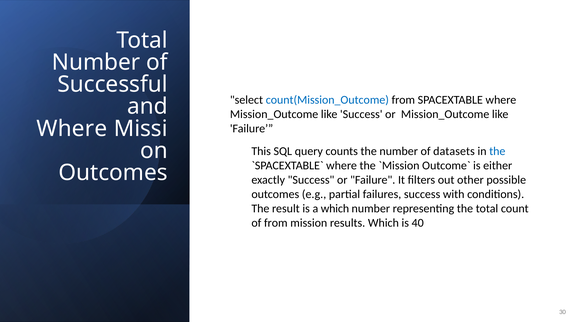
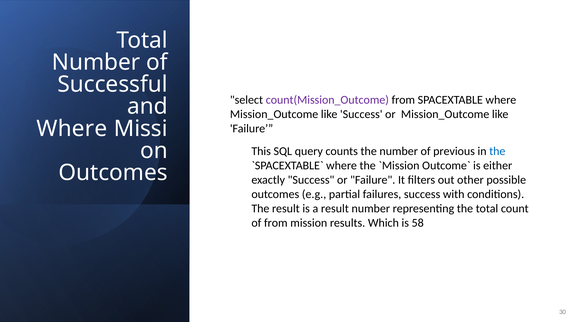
count(Mission_Outcome colour: blue -> purple (327, 100)
datasets: datasets -> previous (454, 151)
a which: which -> result (335, 209)
40: 40 -> 58 (418, 223)
